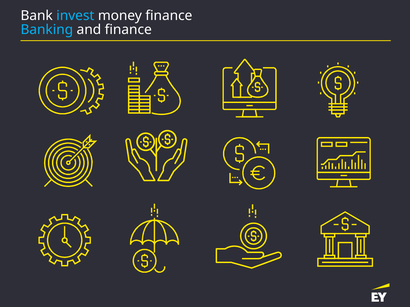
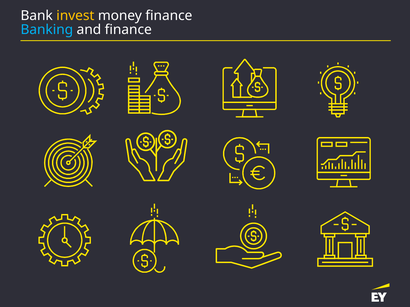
invest colour: light blue -> yellow (75, 16)
